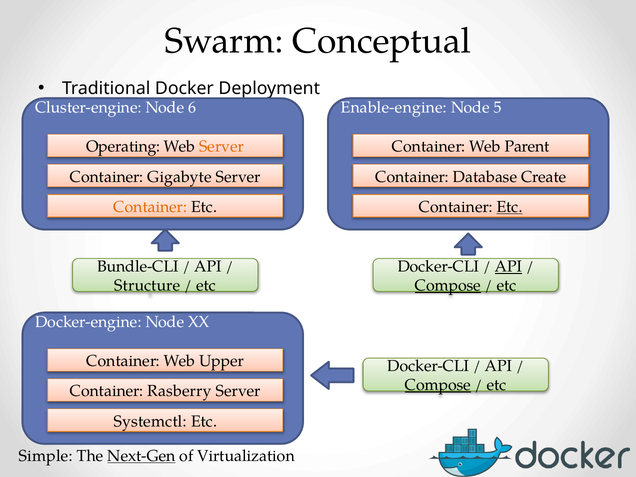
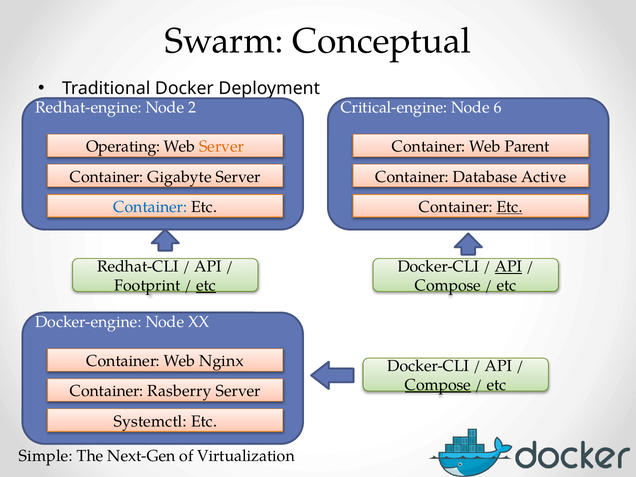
Cluster-engine: Cluster-engine -> Redhat-engine (88, 108)
6: 6 -> 2 (192, 108)
Enable-engine: Enable-engine -> Critical-engine (394, 108)
5: 5 -> 6 (498, 108)
Create: Create -> Active (544, 177)
Container colour: orange -> blue (150, 207)
Bundle-CLI: Bundle-CLI -> Redhat-CLI (138, 267)
Structure: Structure -> Footprint (147, 286)
etc underline: none -> present (206, 286)
Compose underline: present -> none (448, 286)
Upper: Upper -> Nginx (221, 361)
Next-Gen underline: present -> none (142, 456)
